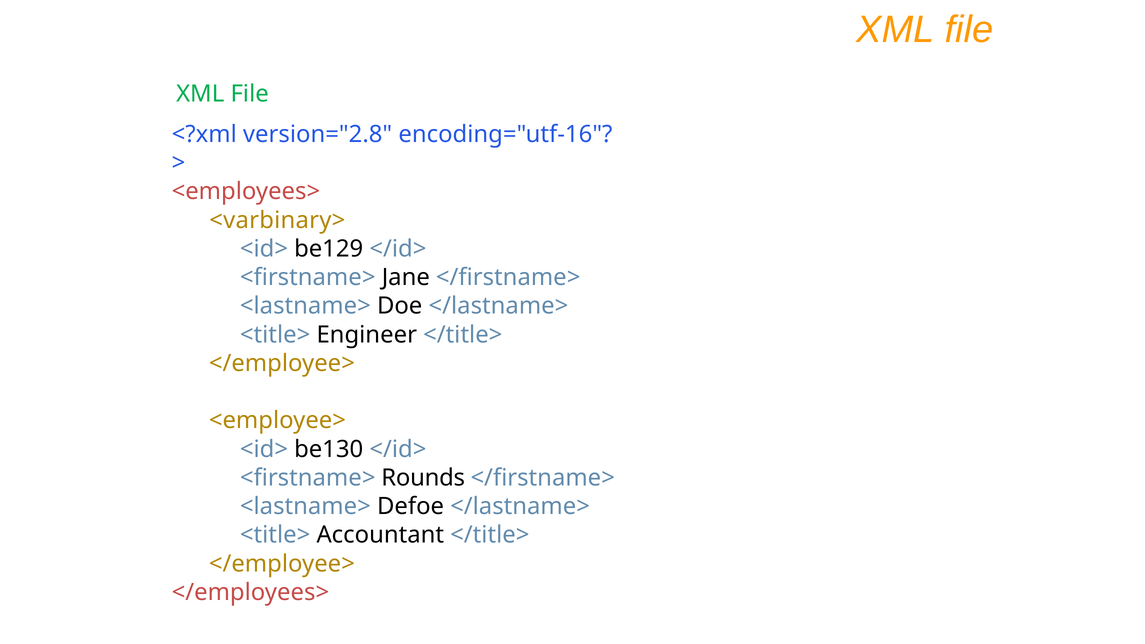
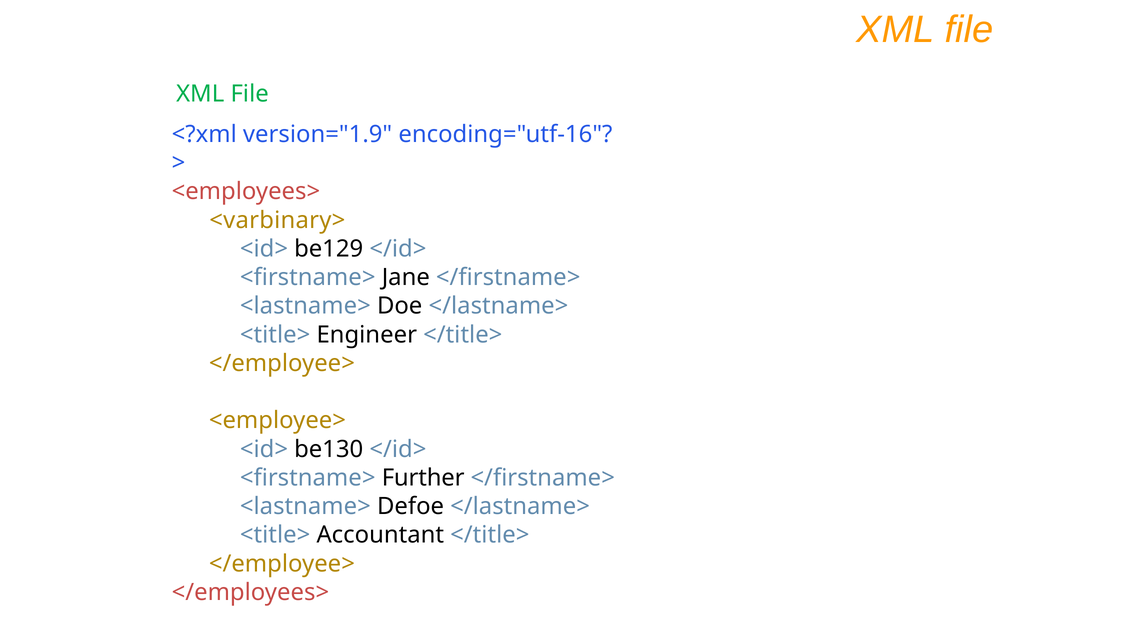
version="2.8: version="2.8 -> version="1.9 (318, 134)
Rounds: Rounds -> Further (423, 478)
